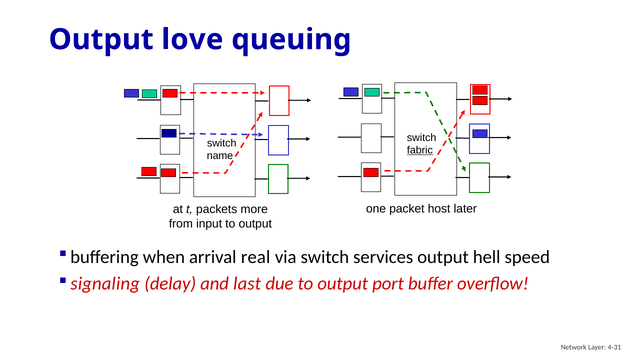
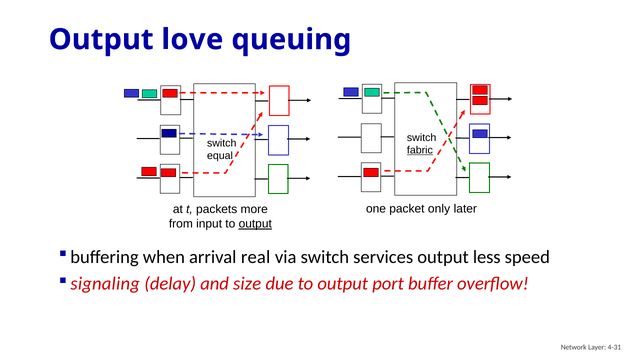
name: name -> equal (220, 156)
host: host -> only (439, 209)
output underline: none -> present (255, 224)
hell: hell -> less (487, 257)
last: last -> size (247, 284)
